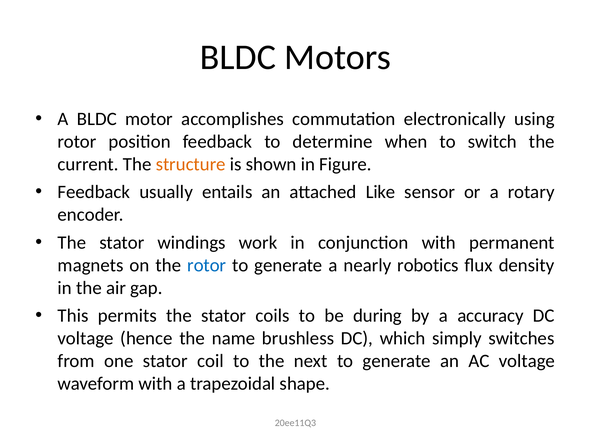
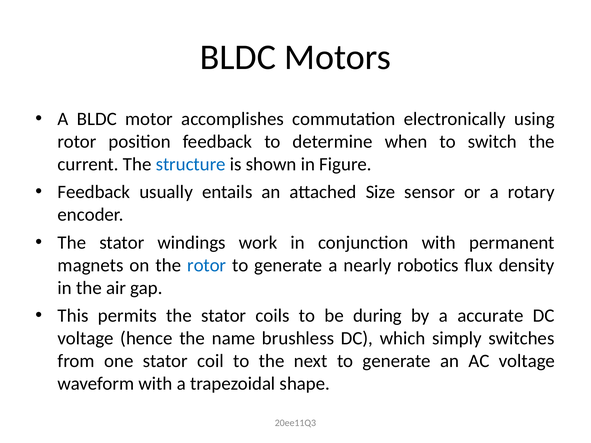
structure colour: orange -> blue (191, 164)
Like: Like -> Size (380, 192)
accuracy: accuracy -> accurate (490, 316)
